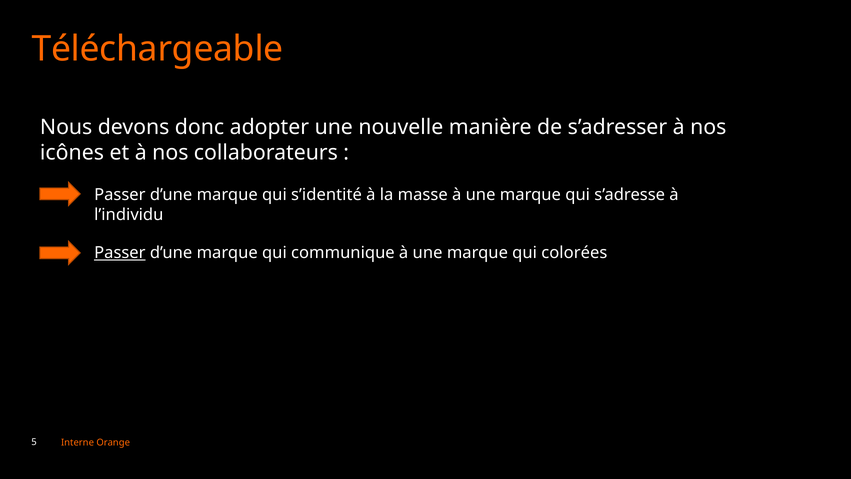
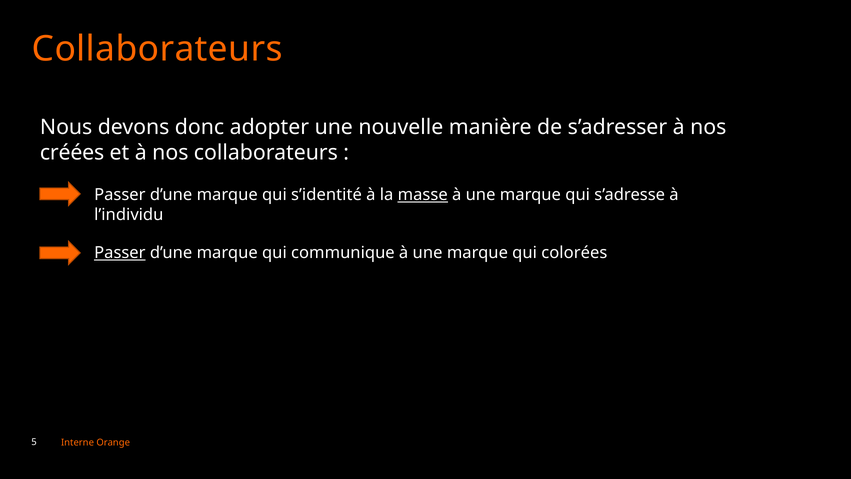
Téléchargeable: Téléchargeable -> Collaborateurs (157, 49)
icônes: icônes -> créées (72, 153)
masse underline: none -> present (423, 195)
